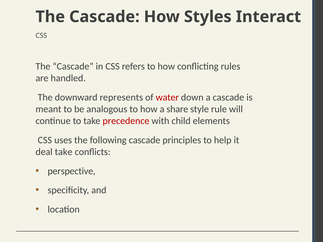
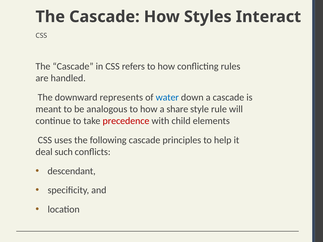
water colour: red -> blue (167, 97)
deal take: take -> such (64, 152)
perspective: perspective -> descendant (72, 171)
